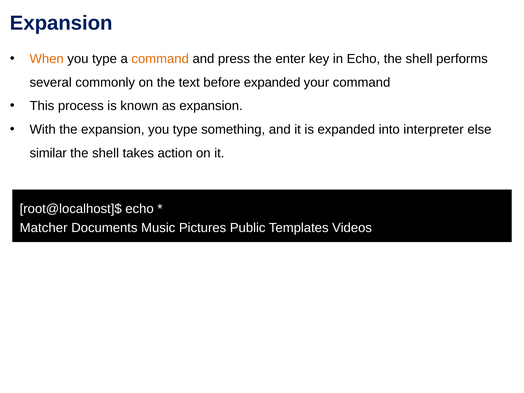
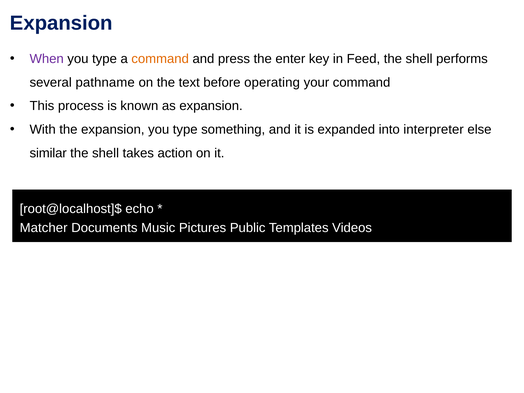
When colour: orange -> purple (47, 59)
in Echo: Echo -> Feed (363, 59)
commonly: commonly -> pathname (105, 82)
before expanded: expanded -> operating (272, 82)
